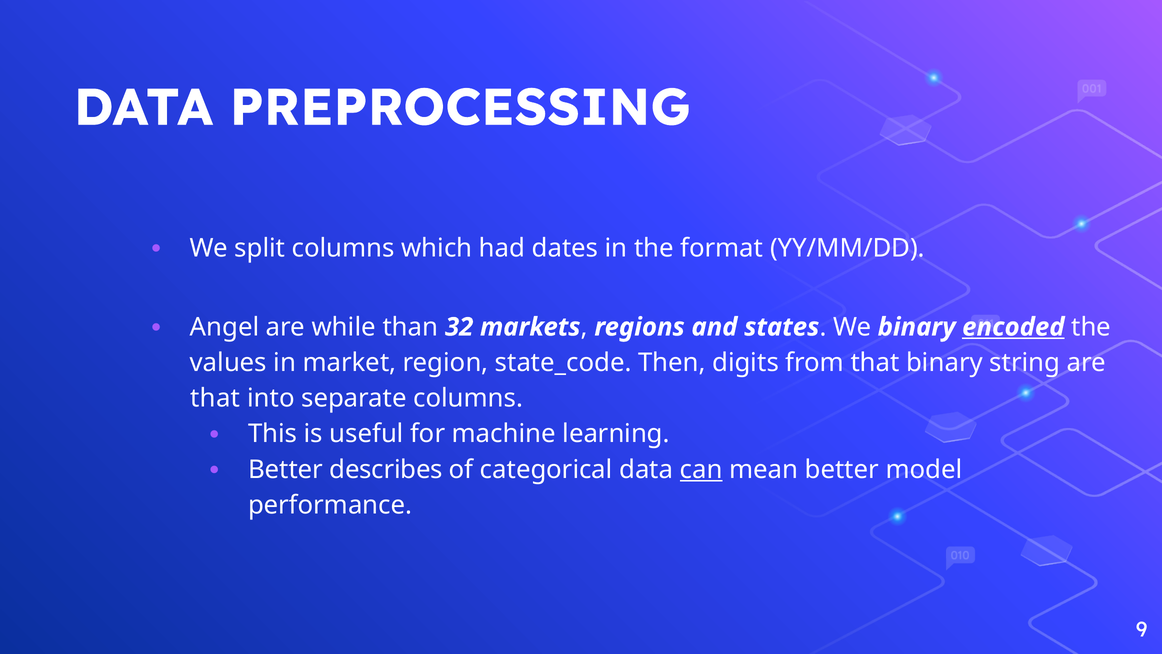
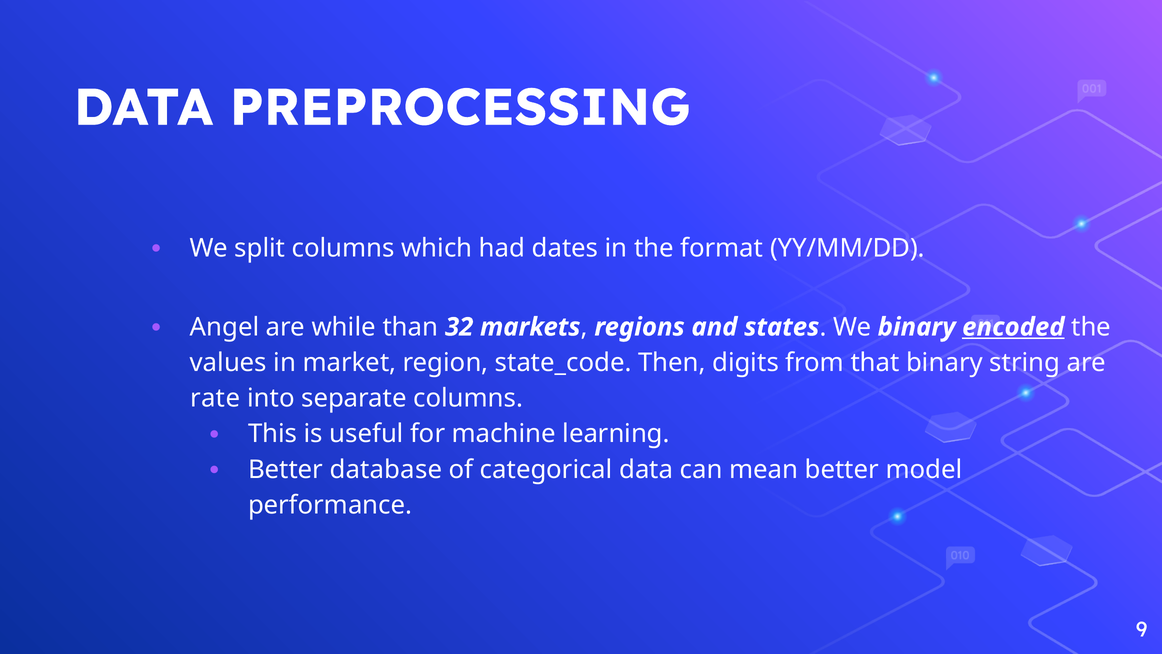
that: that -> rate (215, 398)
describes: describes -> database (386, 469)
can underline: present -> none (701, 469)
